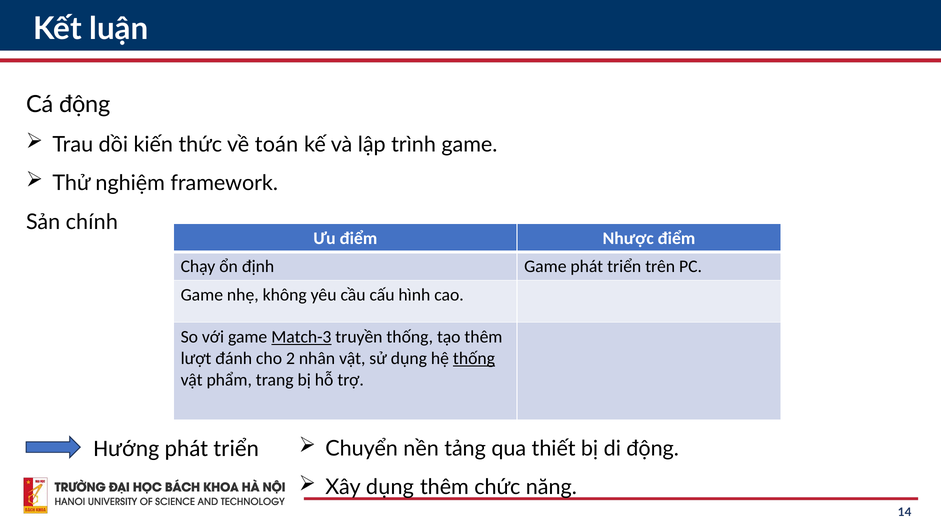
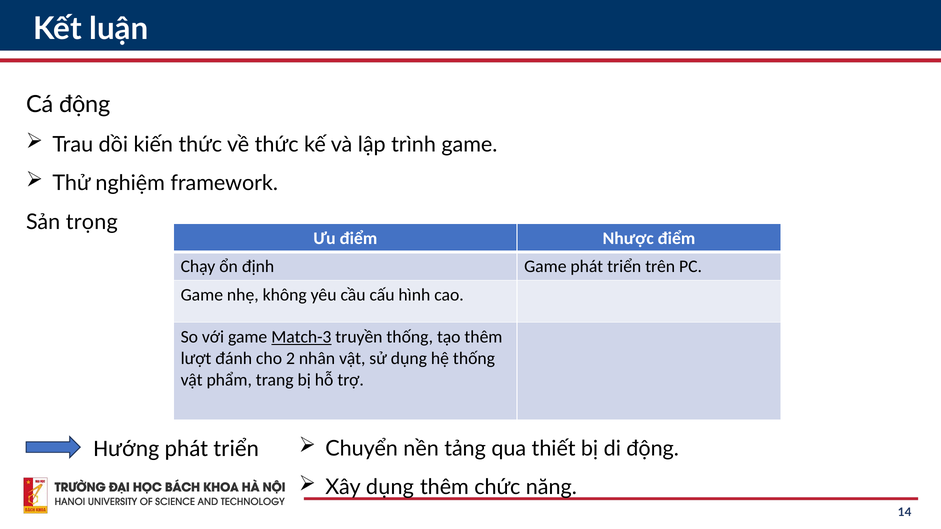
về toán: toán -> thức (277, 145)
chính: chính -> trọng (92, 222)
thống underline: present -> none (474, 359)
